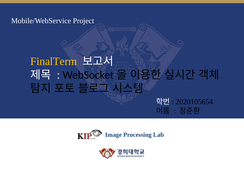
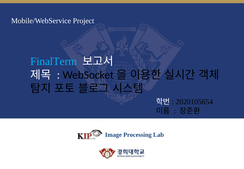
FinalTerm colour: yellow -> light blue (54, 61)
